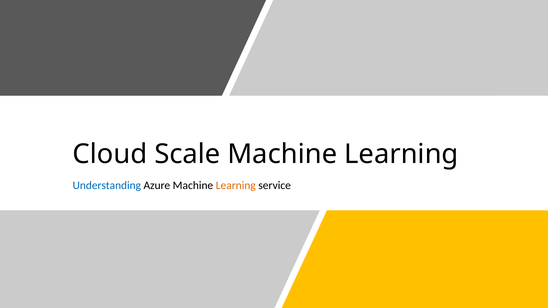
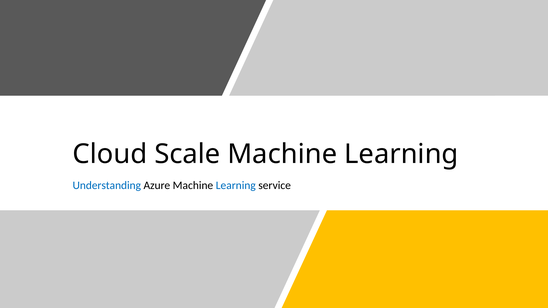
Learning colour: orange -> blue (236, 186)
